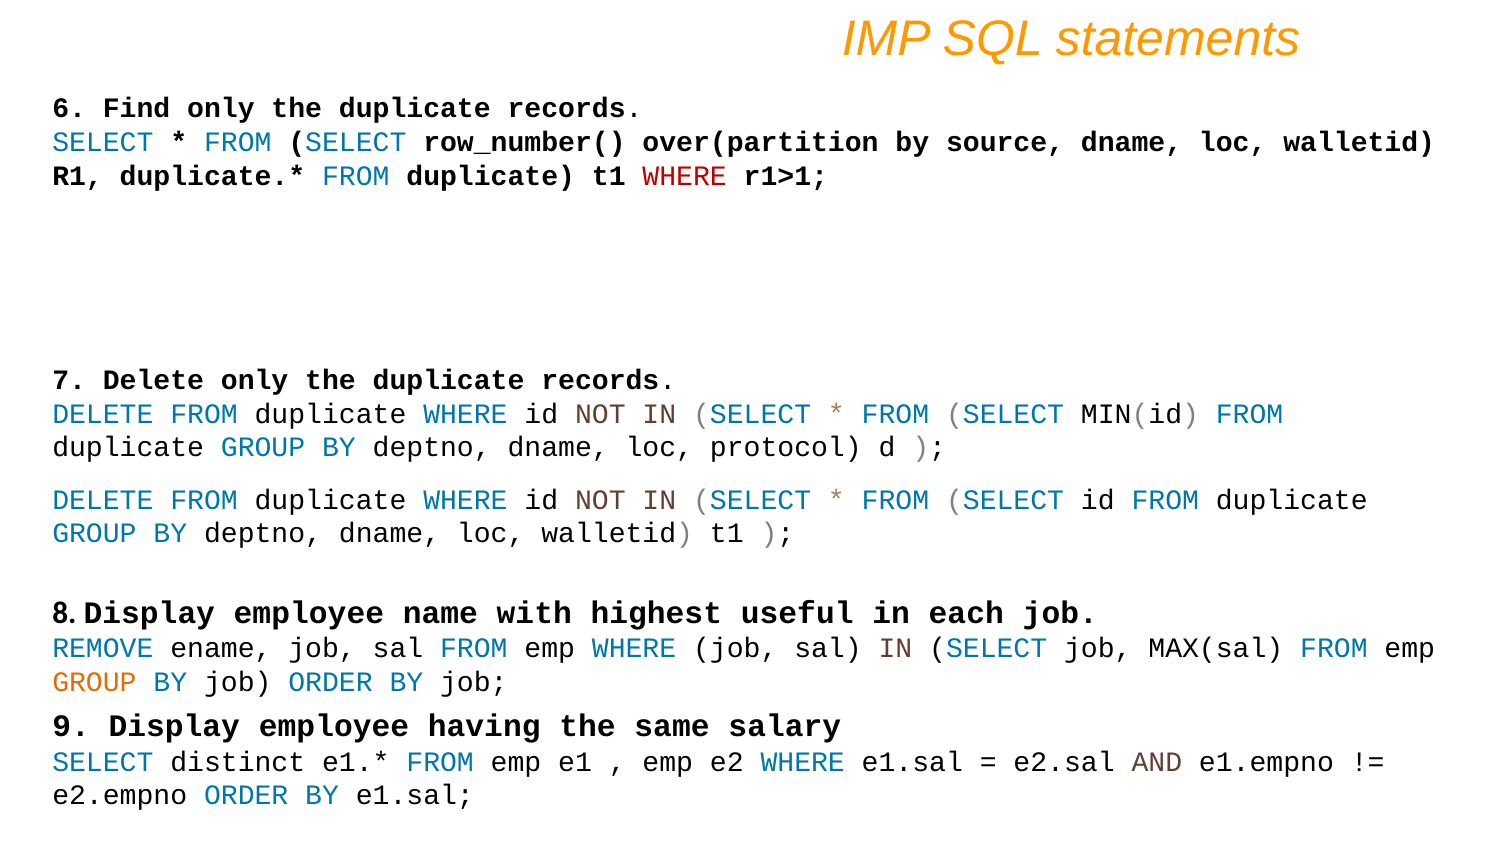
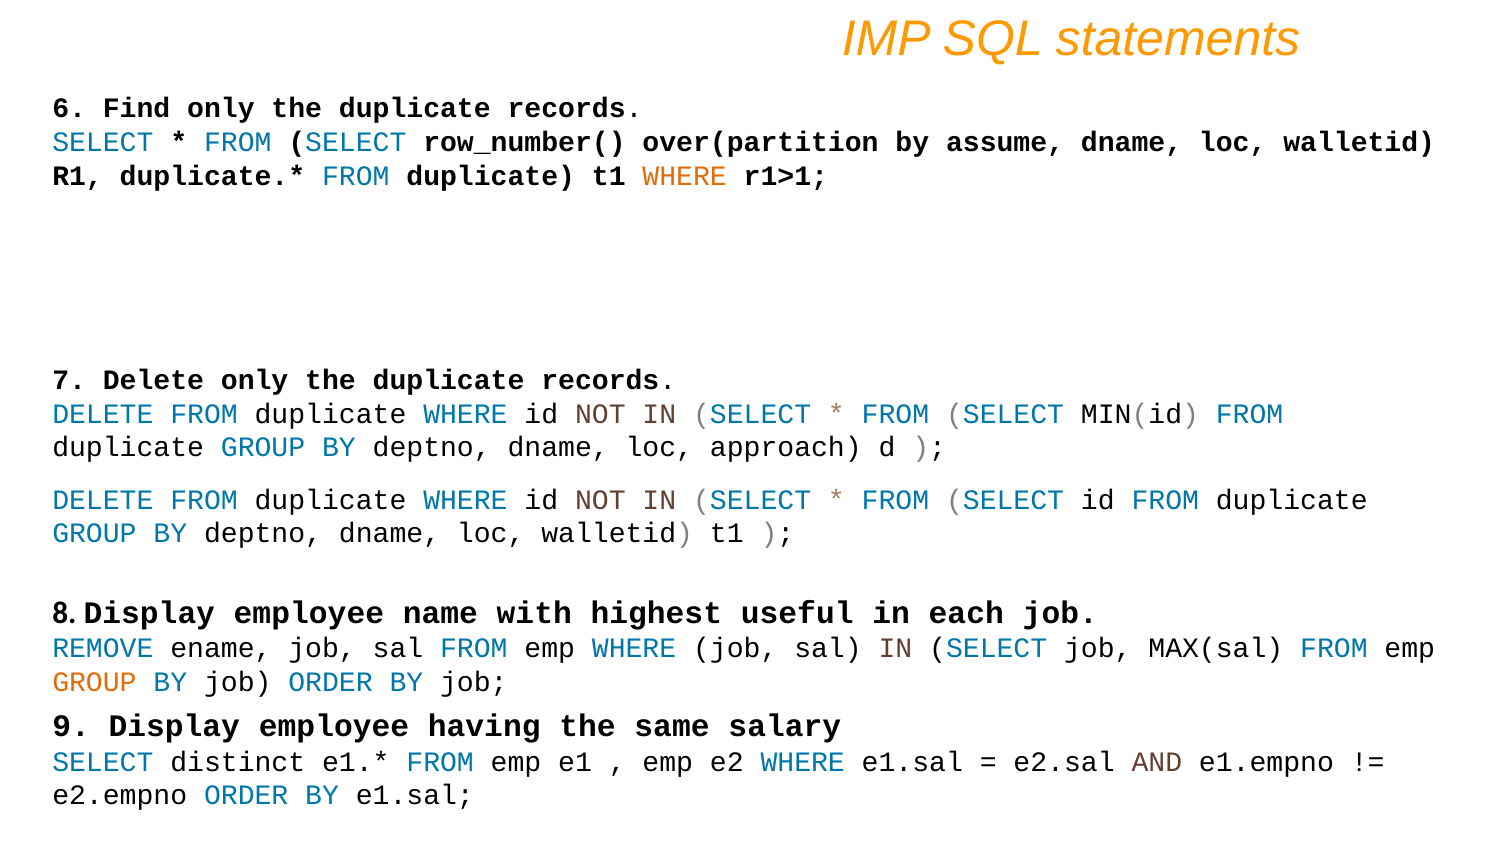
source: source -> assume (1005, 142)
WHERE colour: red -> orange (685, 176)
protocol: protocol -> approach (786, 448)
